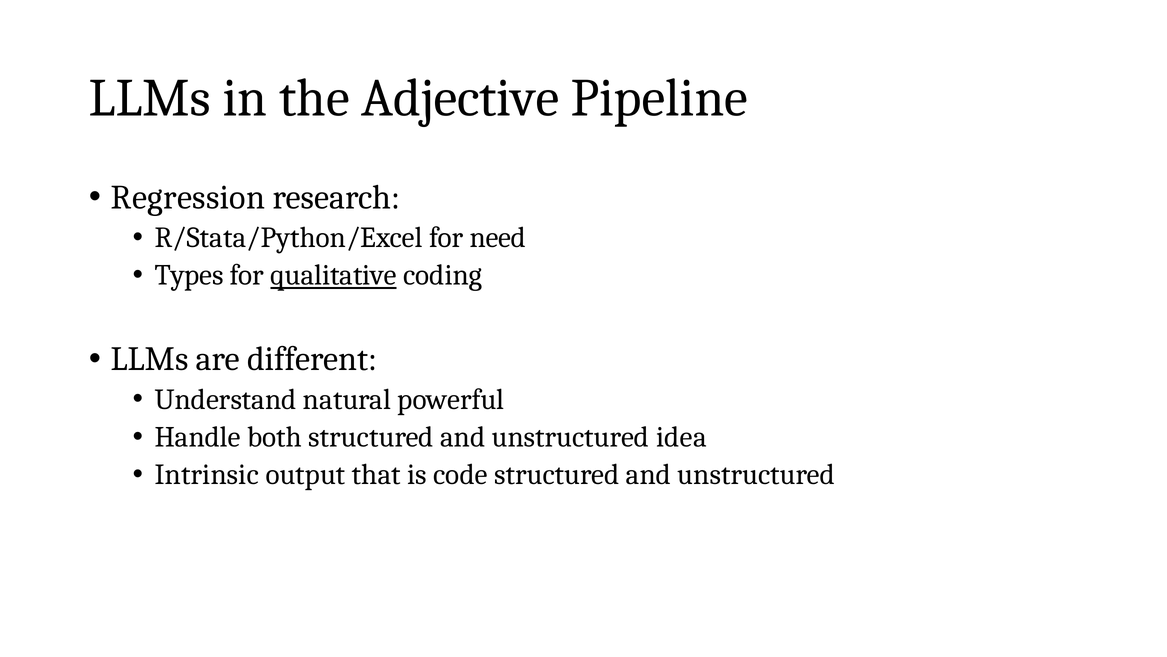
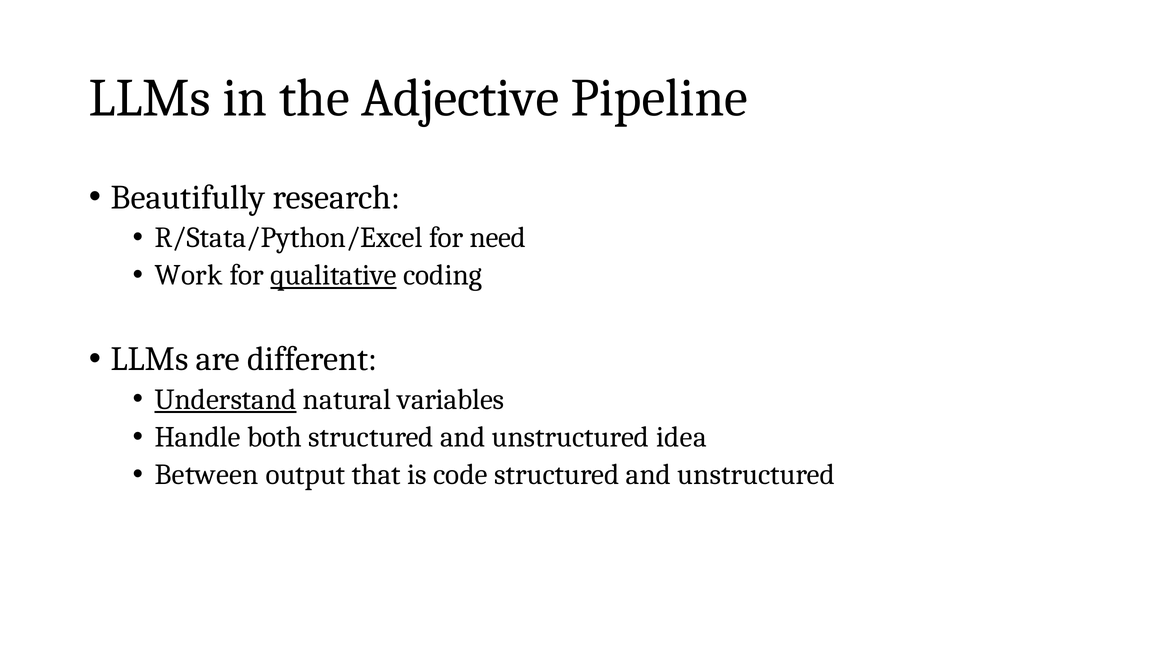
Regression: Regression -> Beautifully (188, 197)
Types: Types -> Work (189, 275)
Understand underline: none -> present (226, 399)
powerful: powerful -> variables (451, 399)
Intrinsic: Intrinsic -> Between (207, 474)
